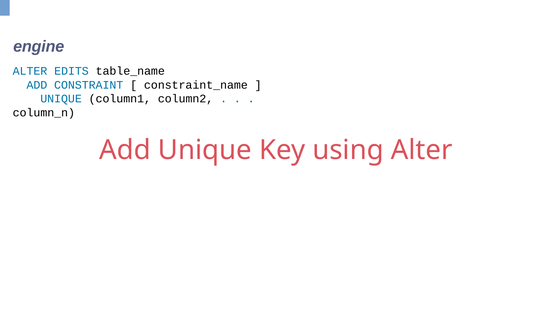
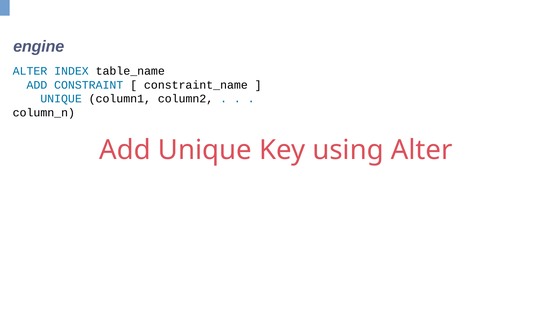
EDITS: EDITS -> INDEX (71, 71)
